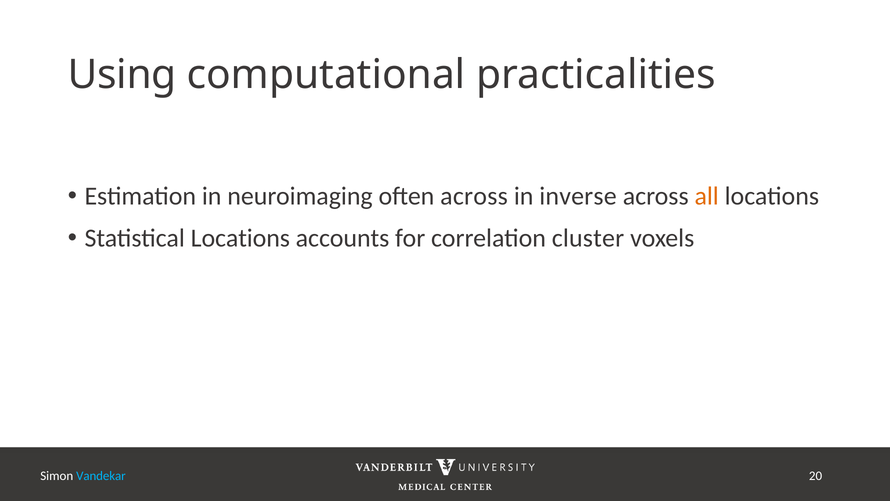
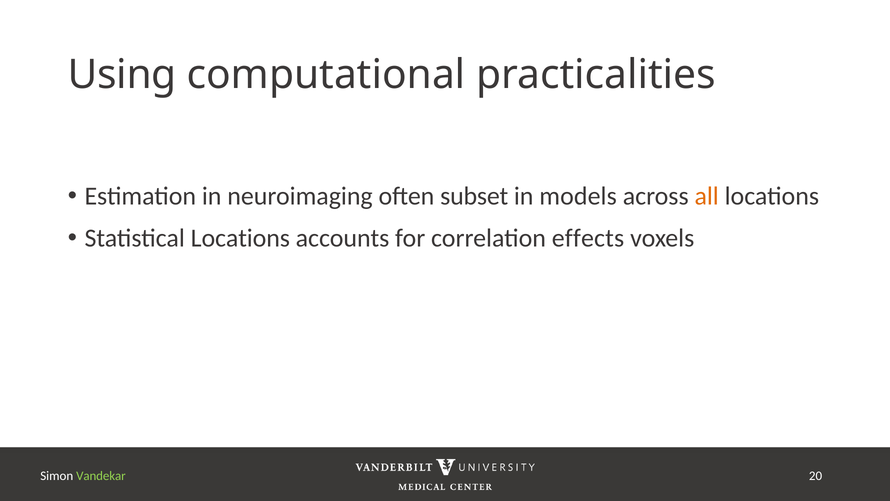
often across: across -> subset (474, 196)
inverse: inverse -> models (578, 196)
cluster: cluster -> effects (588, 238)
Vandekar colour: light blue -> light green (101, 476)
